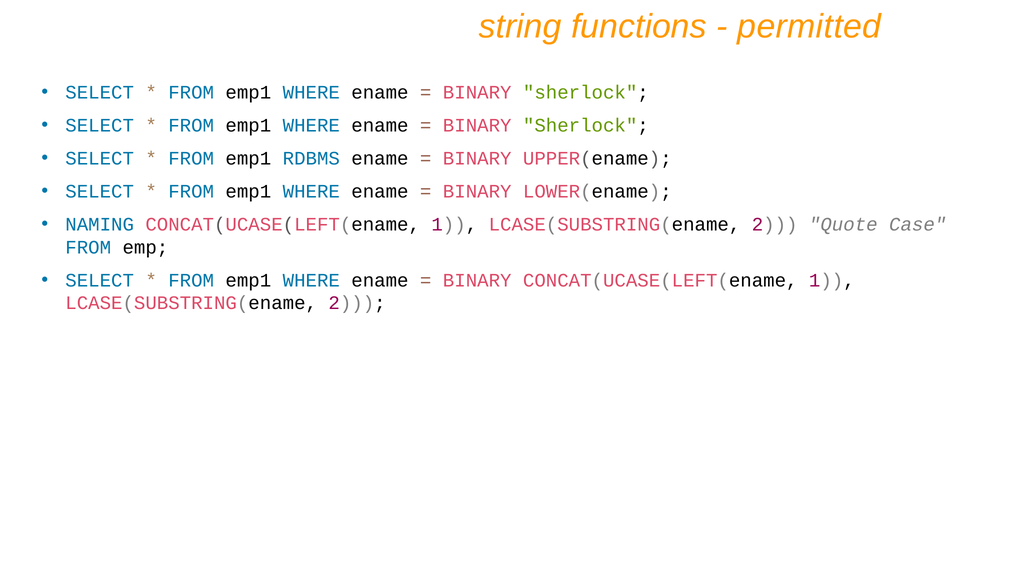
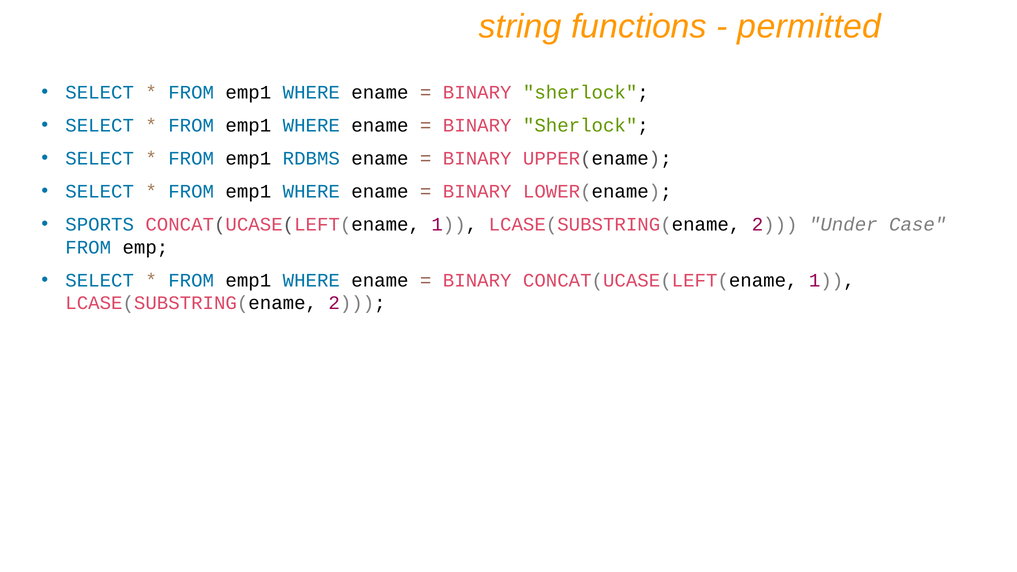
NAMING: NAMING -> SPORTS (100, 224)
Quote: Quote -> Under (843, 224)
